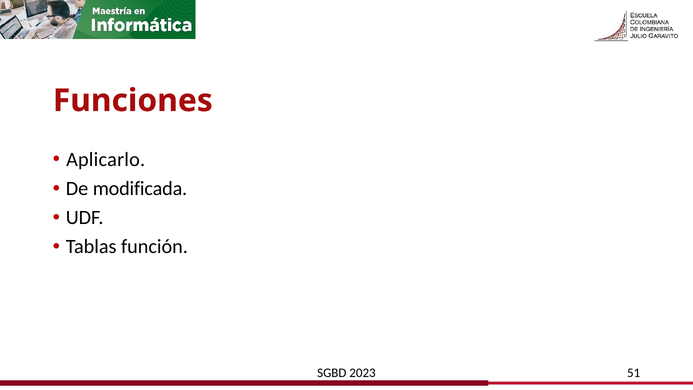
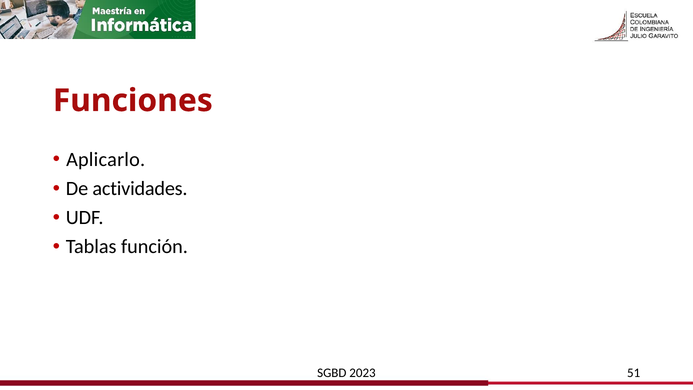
modificada: modificada -> actividades (140, 189)
